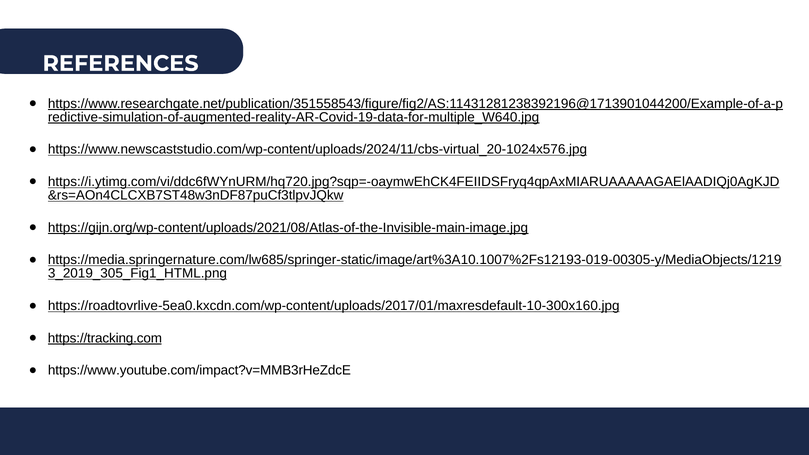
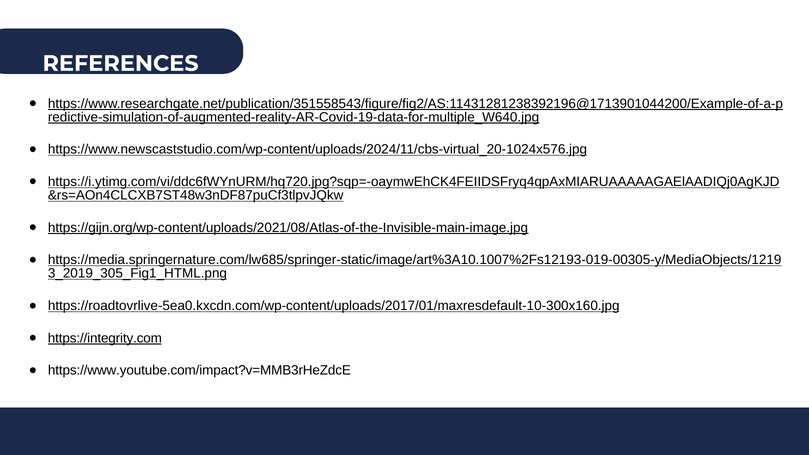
https://tracking.com: https://tracking.com -> https://integrity.com (105, 338)
